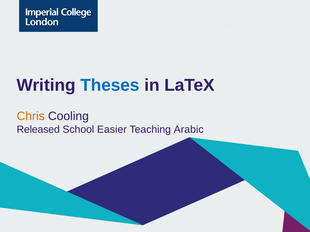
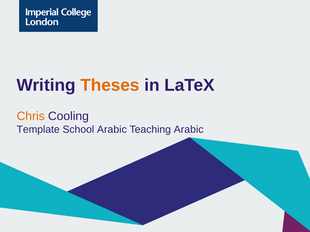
Theses colour: blue -> orange (110, 85)
Released: Released -> Template (38, 130)
School Easier: Easier -> Arabic (112, 130)
